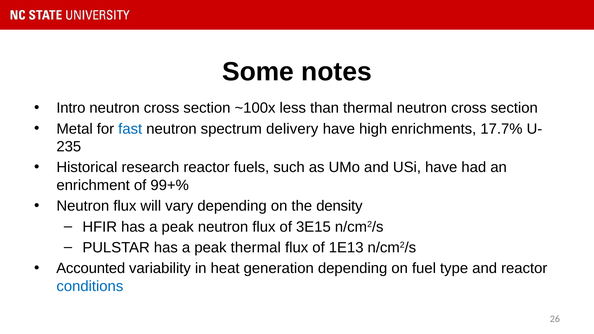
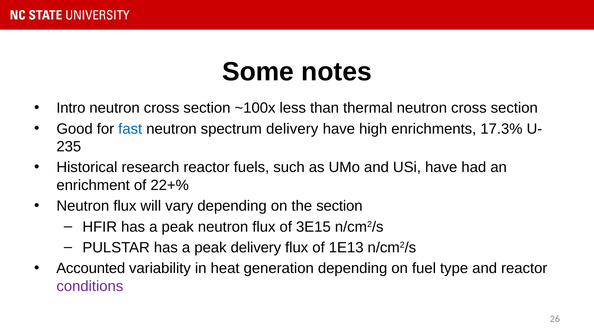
Metal: Metal -> Good (75, 129)
17.7%: 17.7% -> 17.3% (501, 129)
99+%: 99+% -> 22+% (170, 185)
the density: density -> section (339, 206)
peak thermal: thermal -> delivery (256, 248)
conditions colour: blue -> purple (90, 286)
